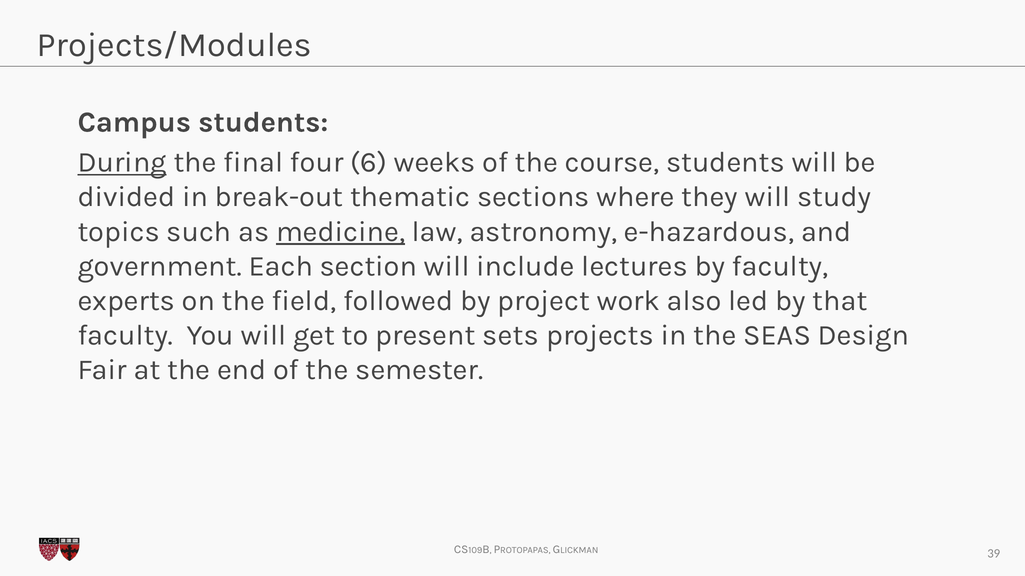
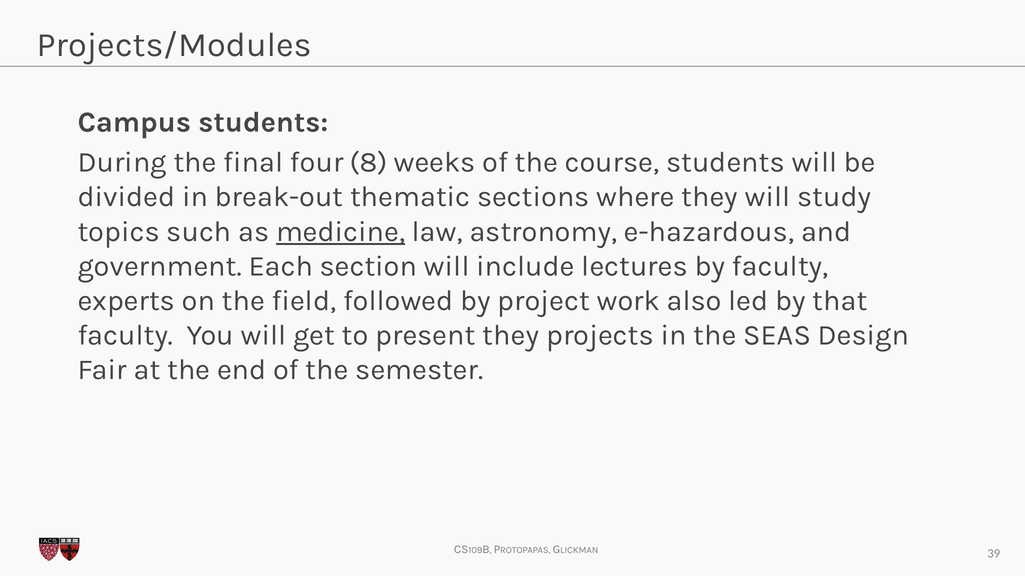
During underline: present -> none (122, 163)
6: 6 -> 8 (369, 163)
present sets: sets -> they (511, 336)
